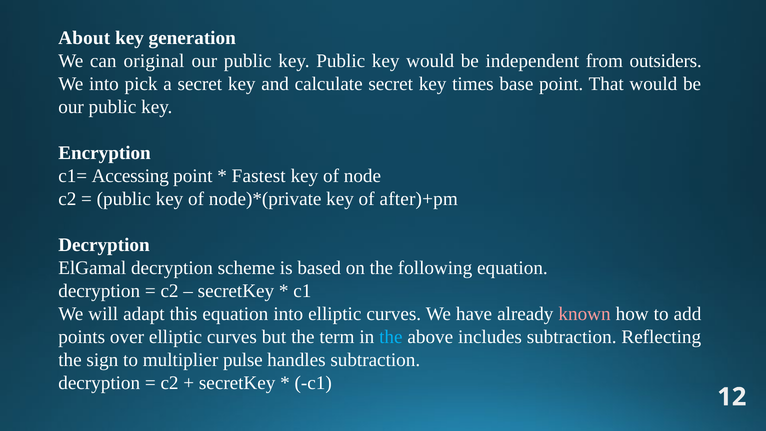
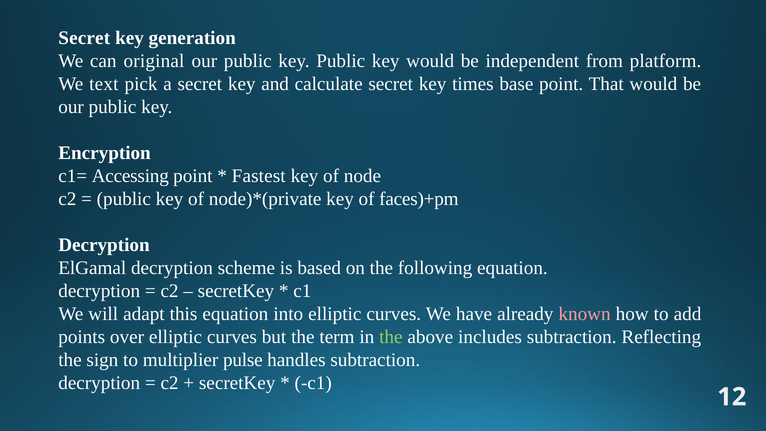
About: About -> Secret (84, 38)
outsiders: outsiders -> platform (666, 61)
We into: into -> text (104, 84)
after)+pm: after)+pm -> faces)+pm (419, 199)
the colour: light blue -> light green (391, 337)
